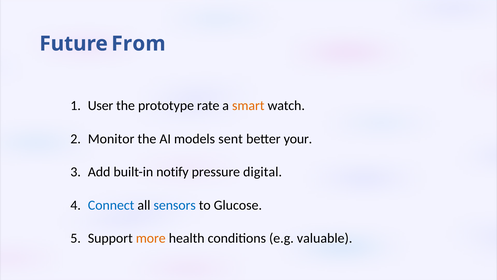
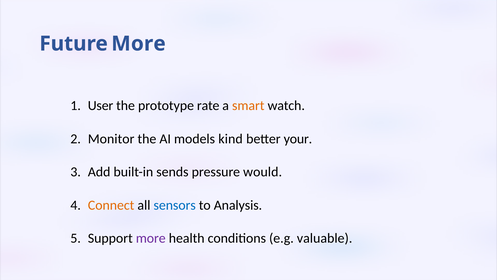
Future From: From -> More (138, 44)
sent: sent -> kind (231, 139)
notify: notify -> sends (172, 172)
digital: digital -> would (263, 172)
Connect colour: blue -> orange (111, 205)
Glucose: Glucose -> Analysis (238, 205)
more colour: orange -> purple (151, 238)
